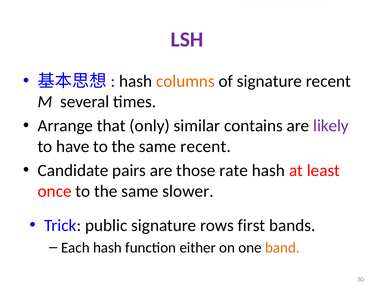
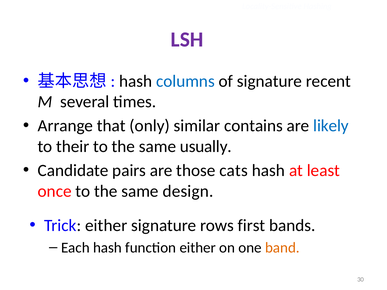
columns colour: orange -> blue (185, 81)
likely colour: purple -> blue (331, 126)
have: have -> their (73, 147)
same recent: recent -> usually (206, 147)
rate: rate -> cats (234, 171)
slower: slower -> design (188, 191)
Trick public: public -> either (106, 226)
